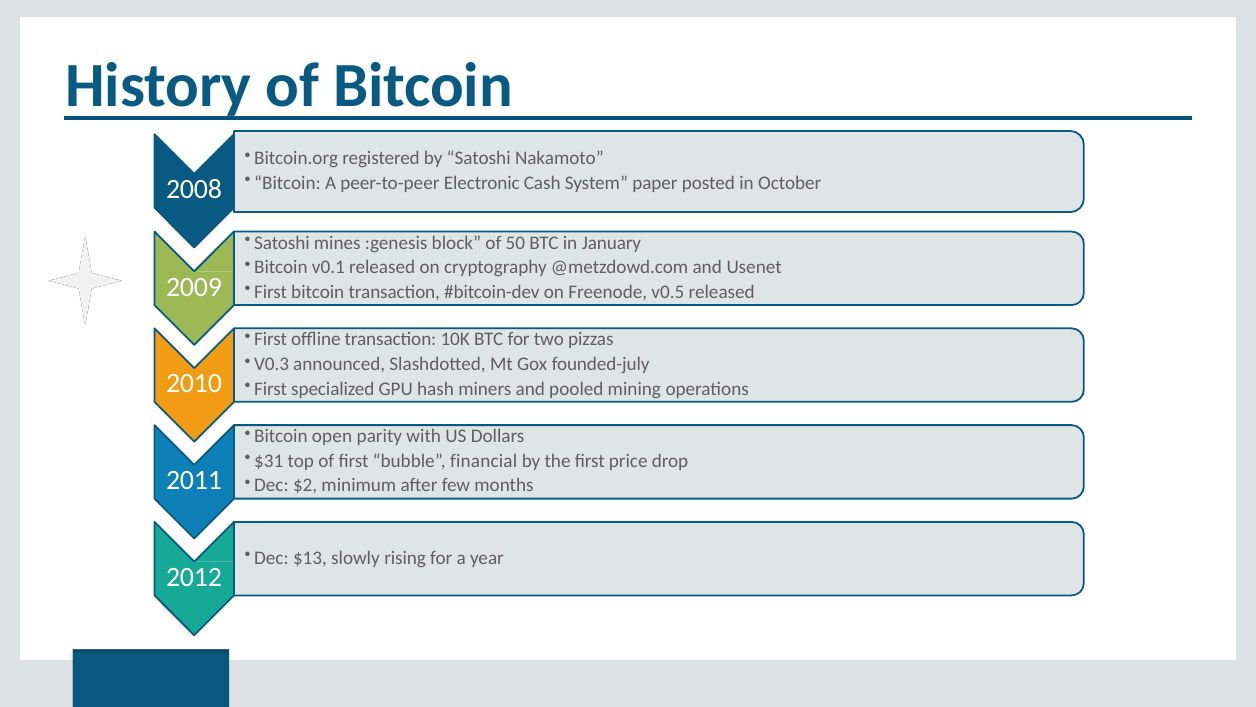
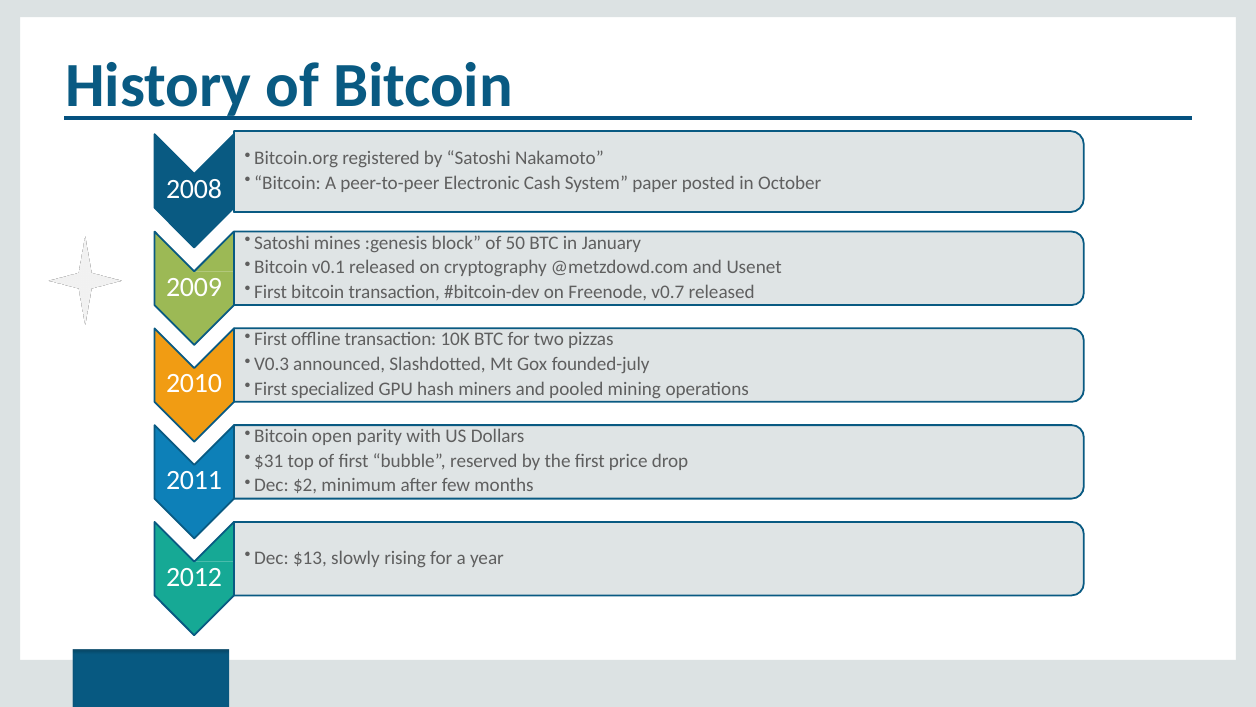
v0.5: v0.5 -> v0.7 (668, 292)
financial: financial -> reserved (484, 461)
